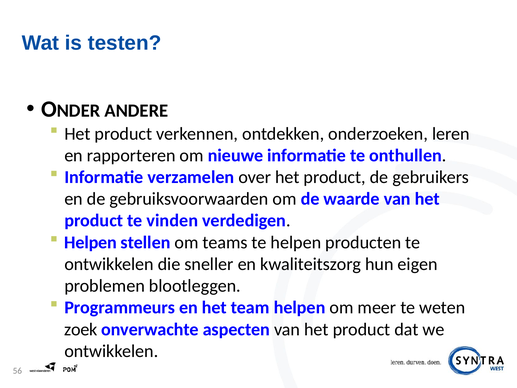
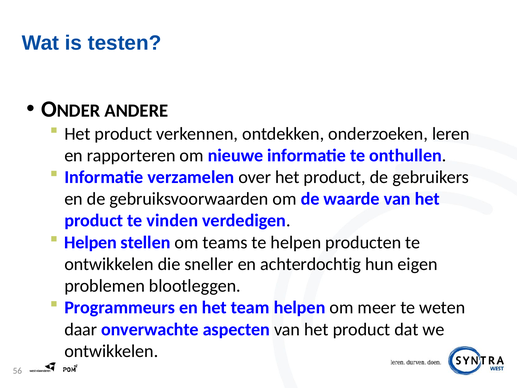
kwaliteitszorg: kwaliteitszorg -> achterdochtig (311, 264)
zoek: zoek -> daar (81, 329)
